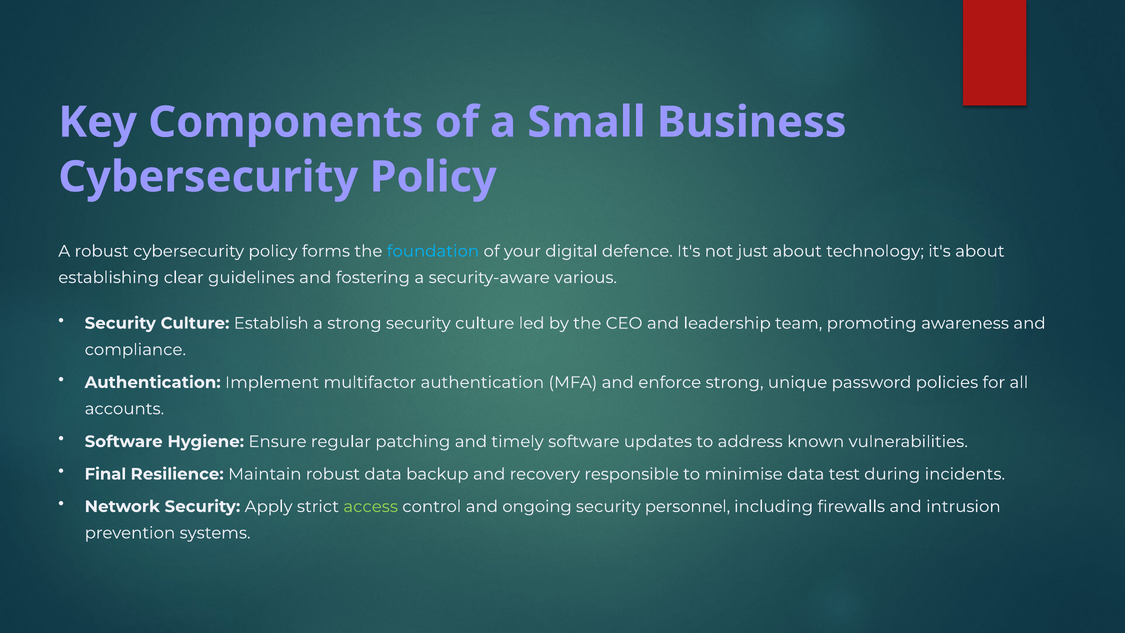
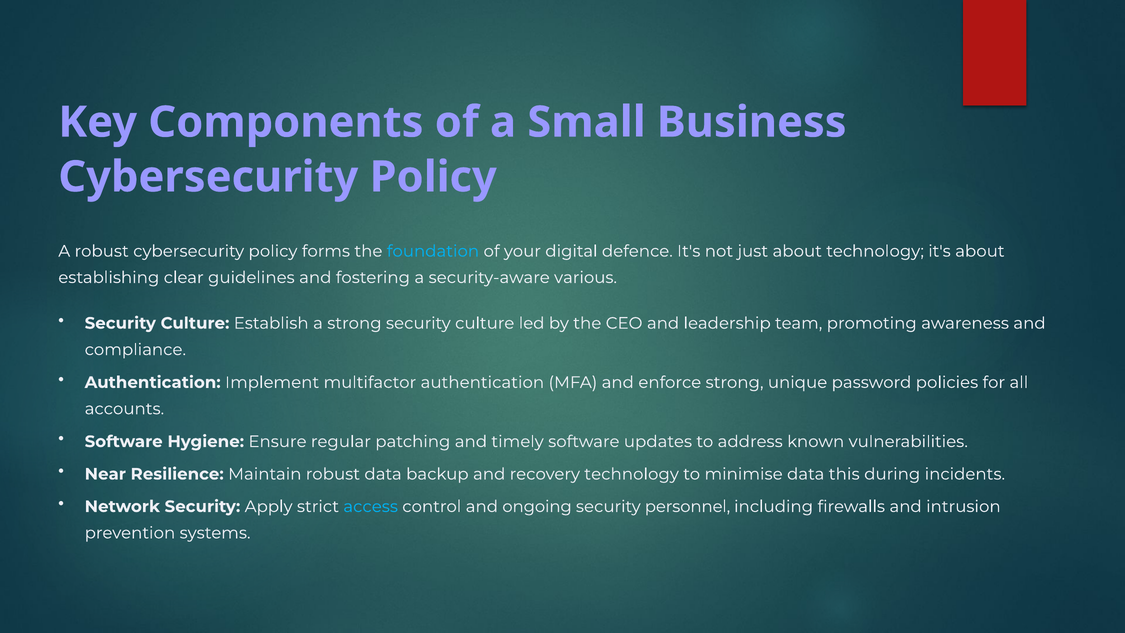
Final: Final -> Near (105, 474)
recovery responsible: responsible -> technology (632, 474)
test: test -> this (844, 474)
access colour: light green -> light blue (371, 506)
